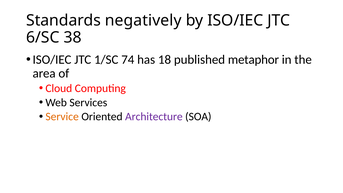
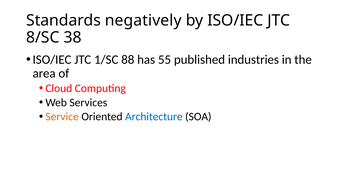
6/SC: 6/SC -> 8/SC (43, 37)
74: 74 -> 88 (128, 60)
18: 18 -> 55 (165, 60)
metaphor: metaphor -> industries (253, 60)
Architecture colour: purple -> blue (154, 117)
